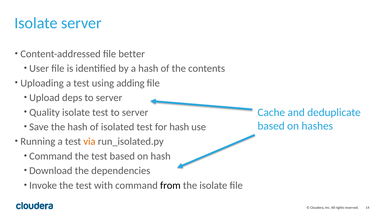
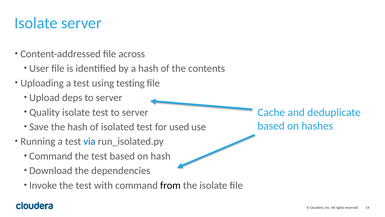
better: better -> across (132, 54)
adding: adding -> testing (130, 83)
for hash: hash -> used (179, 127)
via colour: orange -> blue (89, 141)
